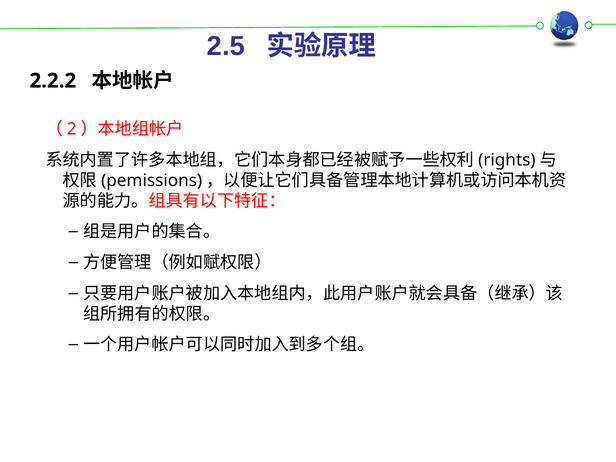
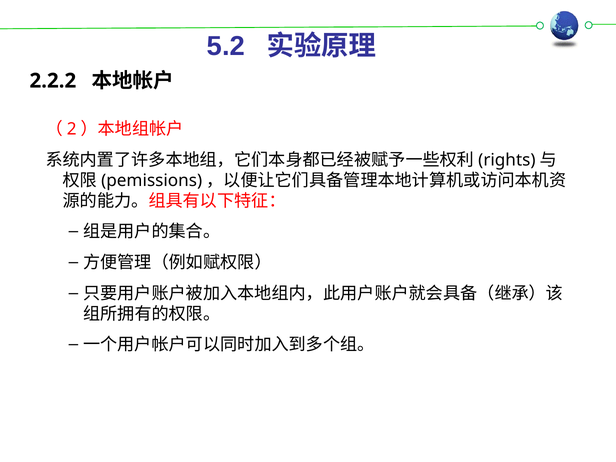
2.5: 2.5 -> 5.2 (226, 46)
